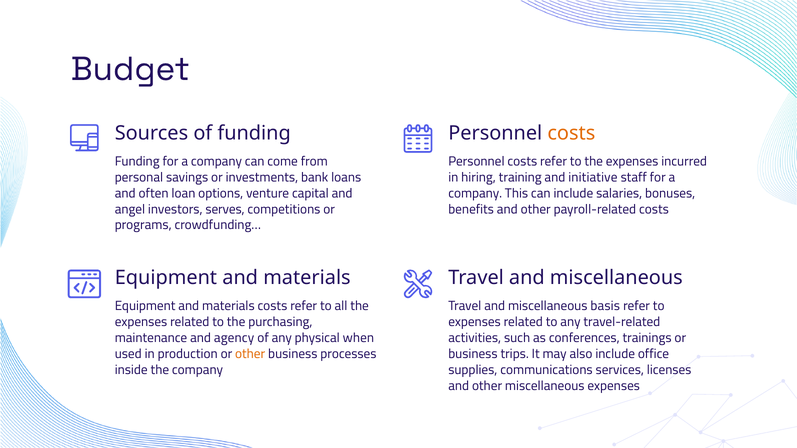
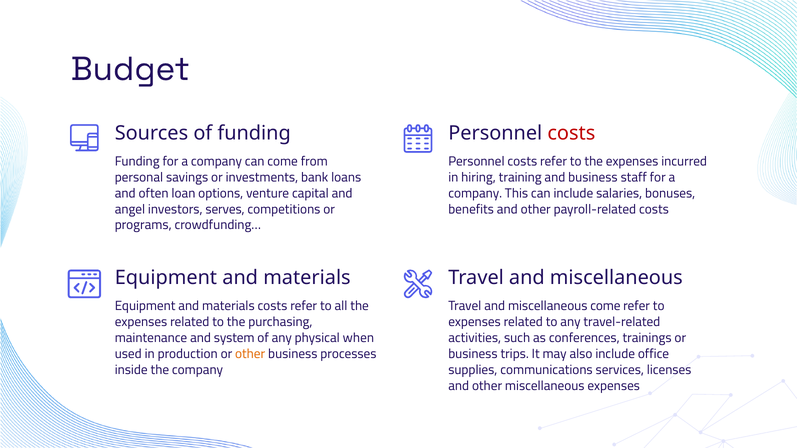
costs colour: orange -> red (571, 133)
and initiative: initiative -> business (593, 177)
miscellaneous basis: basis -> come (605, 306)
agency: agency -> system (234, 338)
